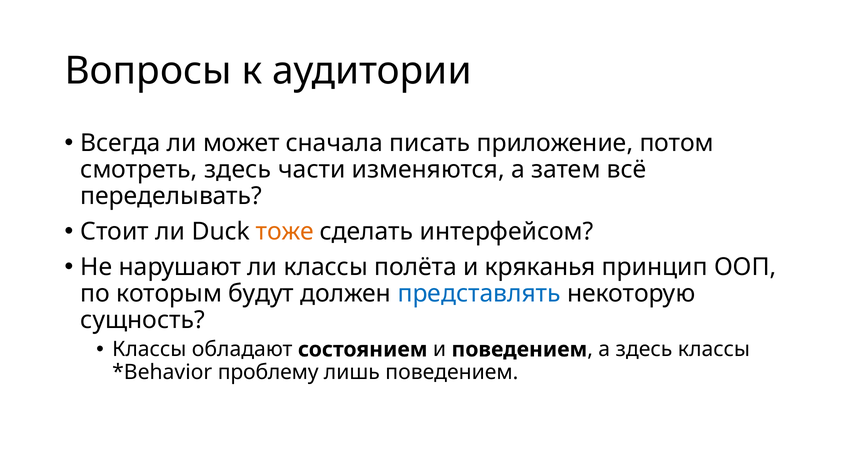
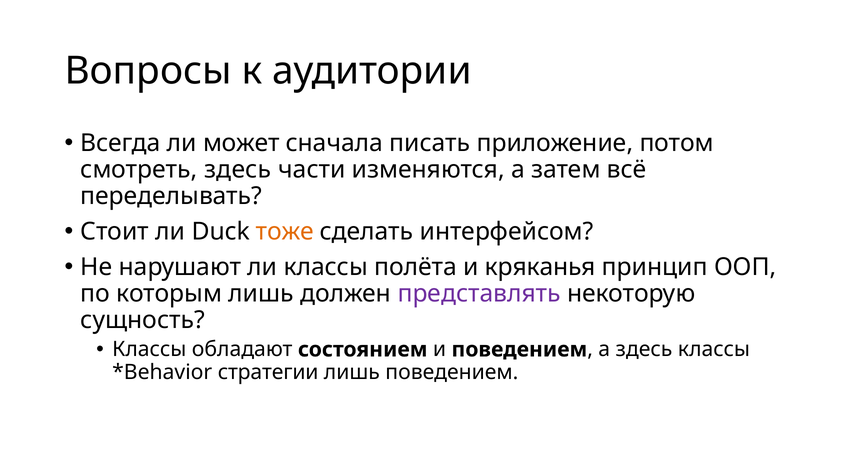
которым будут: будут -> лишь (261, 294)
представлять colour: blue -> purple (479, 294)
проблему: проблему -> стратегии (268, 373)
